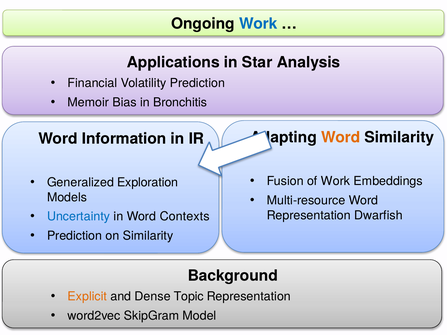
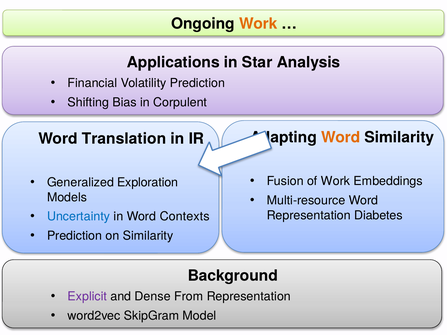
Work colour: blue -> orange (258, 24)
Memoir: Memoir -> Shifting (88, 102)
Bronchitis: Bronchitis -> Corpulent (180, 102)
Information: Information -> Translation (124, 139)
Dwarfish: Dwarfish -> Diabetes (378, 215)
Explicit colour: orange -> purple (87, 297)
Topic: Topic -> From (189, 297)
